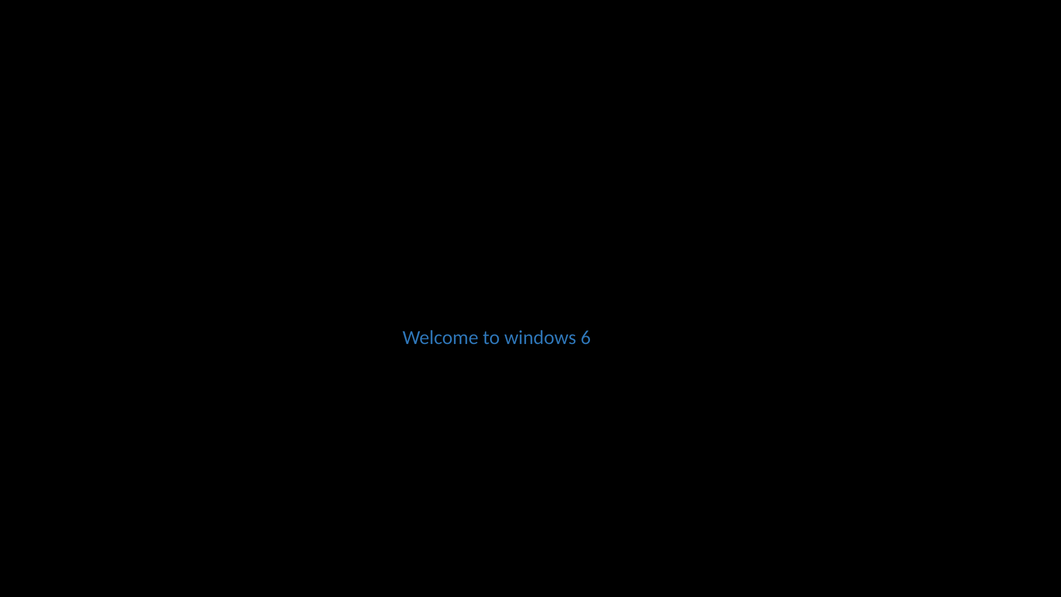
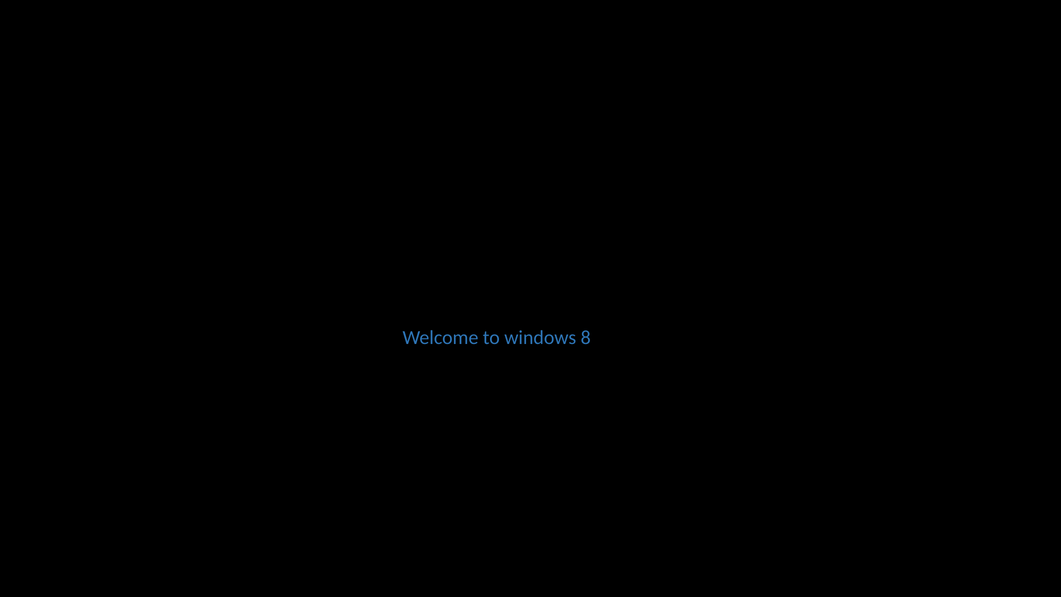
6: 6 -> 8 (586, 338)
